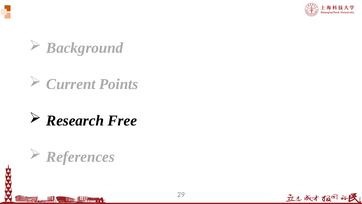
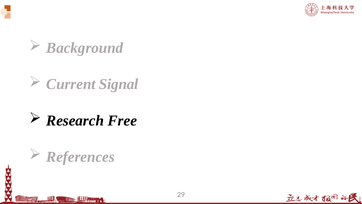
Points: Points -> Signal (119, 84)
